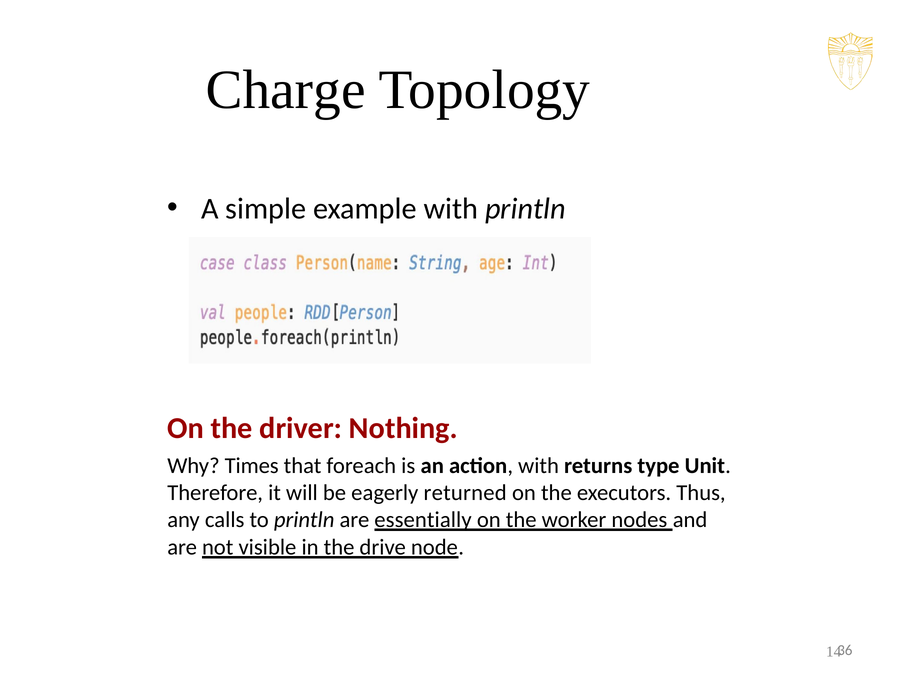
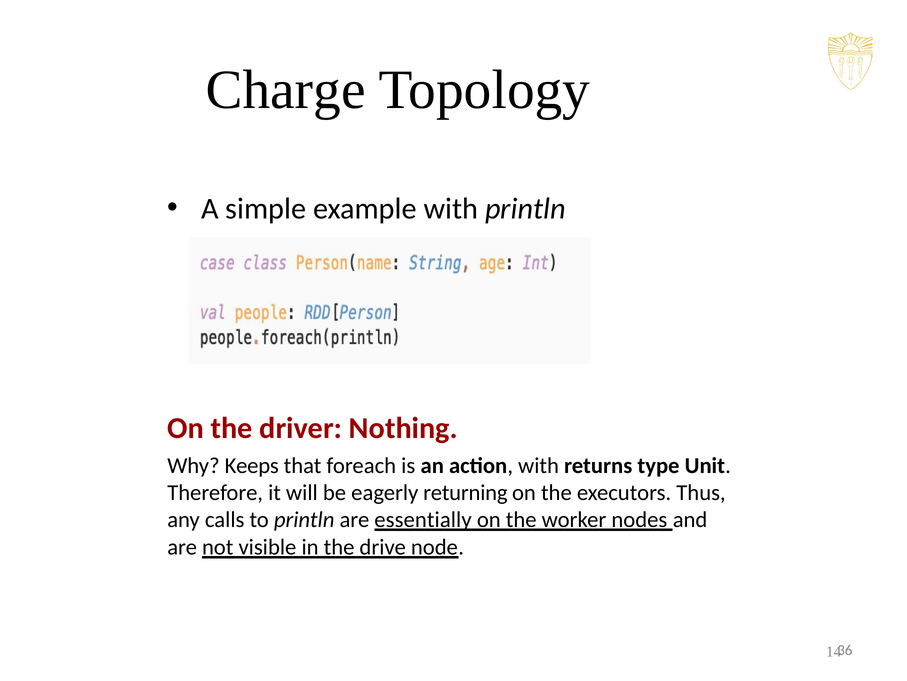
Times: Times -> Keeps (252, 465)
returned: returned -> returning (465, 492)
